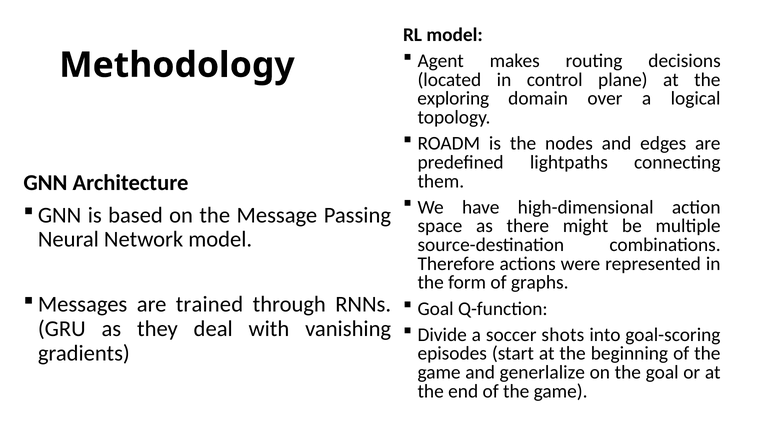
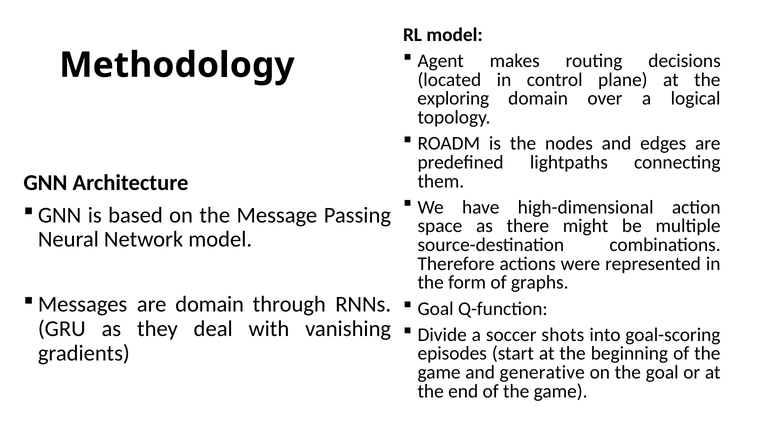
are trained: trained -> domain (210, 304)
generlalize: generlalize -> generative (542, 372)
